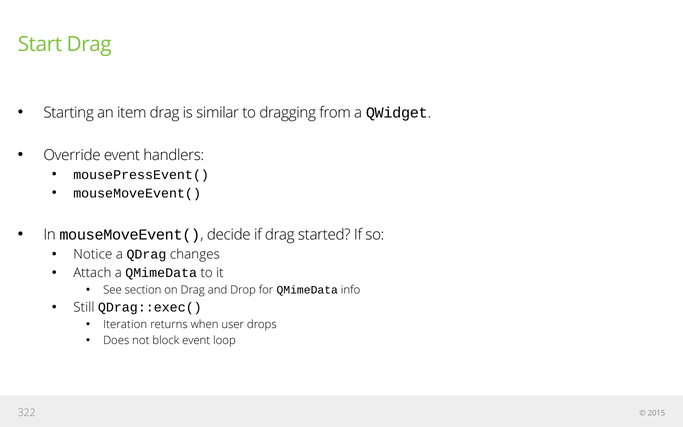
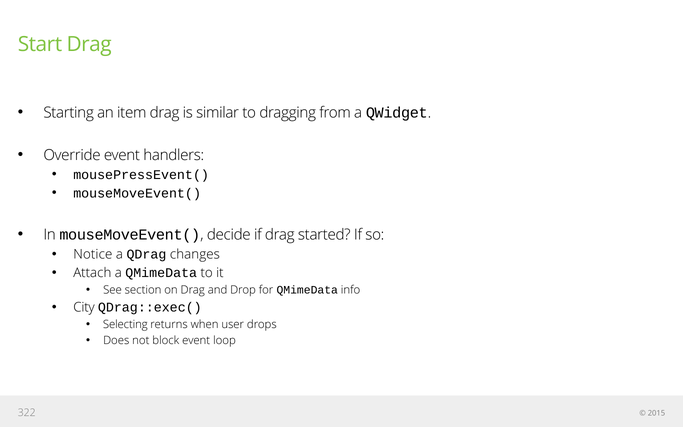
Still: Still -> City (84, 308)
Iteration: Iteration -> Selecting (125, 324)
